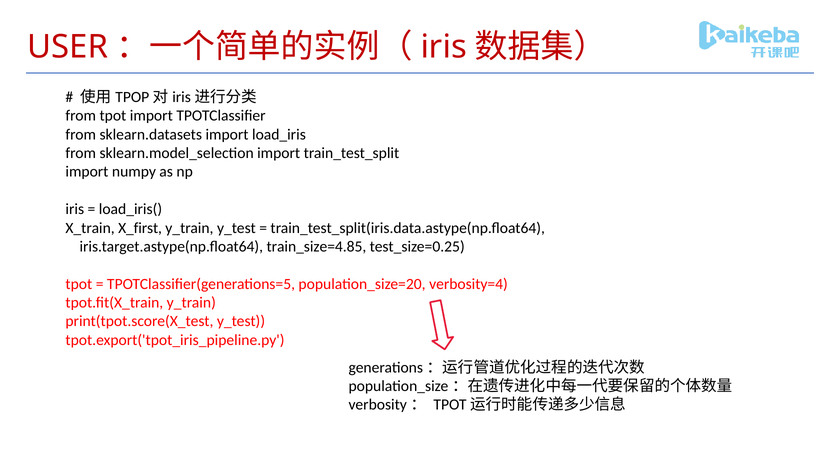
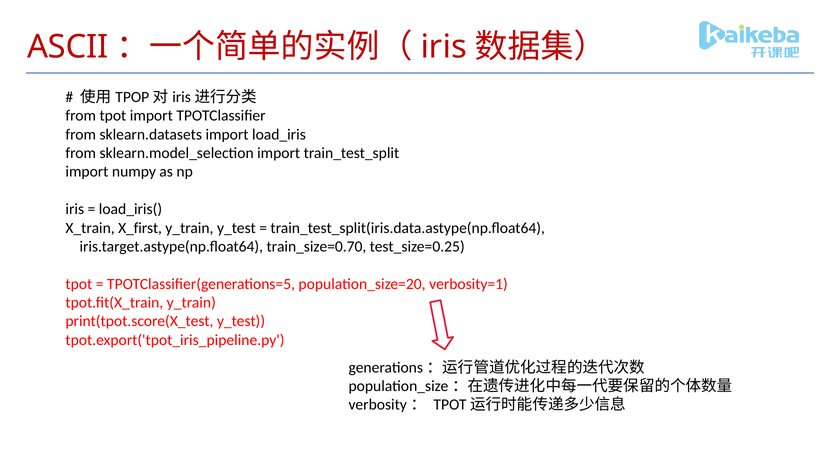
USER: USER -> ASCII (68, 47)
train_size=4.85: train_size=4.85 -> train_size=0.70 (316, 247)
verbosity=4: verbosity=4 -> verbosity=1 (468, 284)
